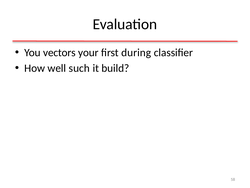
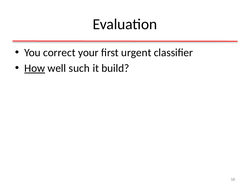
vectors: vectors -> correct (59, 52)
during: during -> urgent (136, 52)
How underline: none -> present (35, 68)
